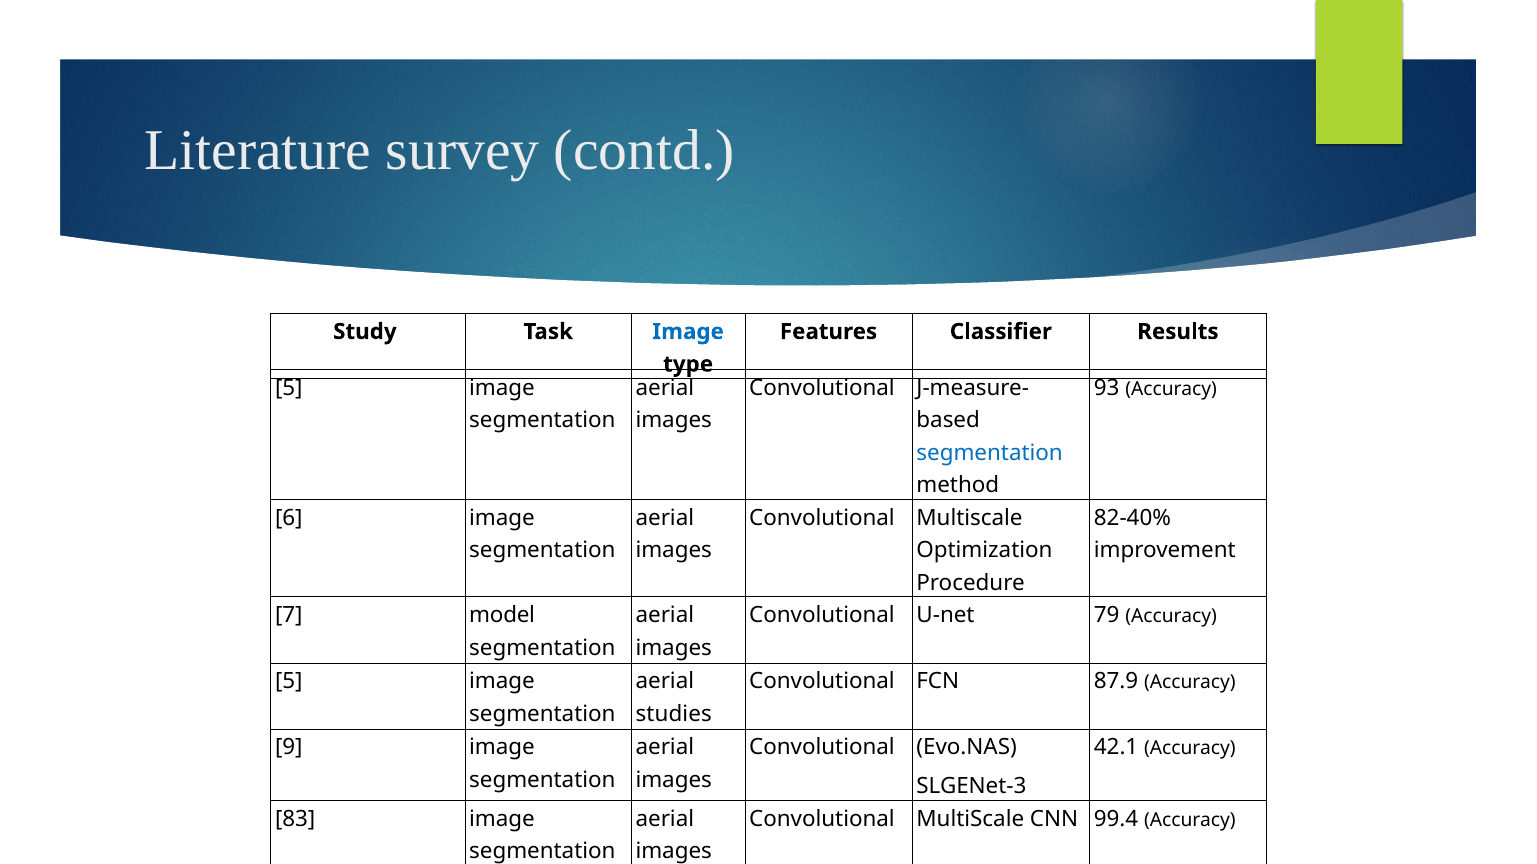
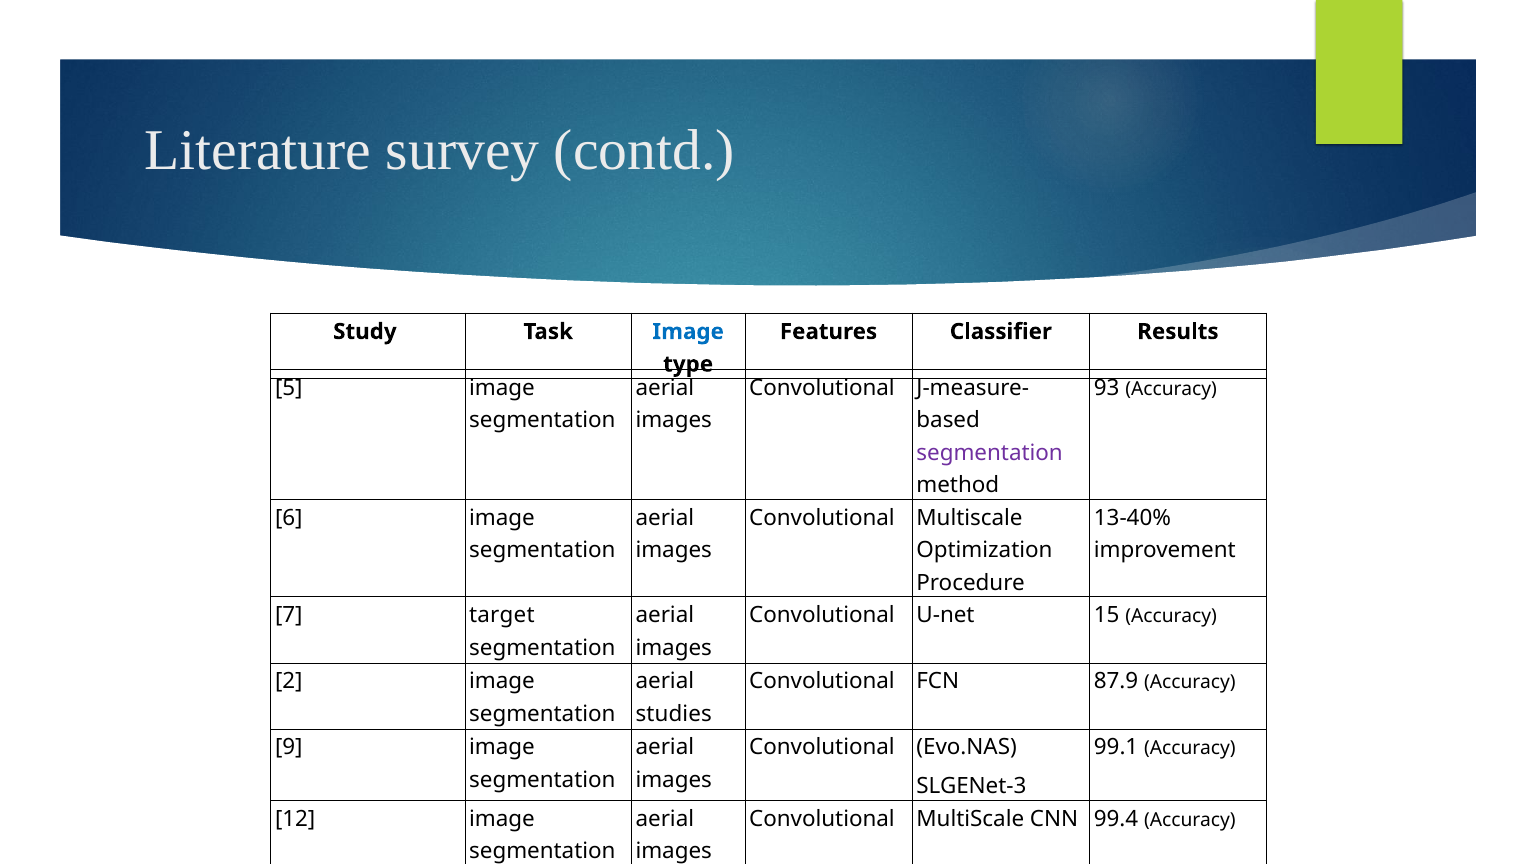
segmentation colour: blue -> purple (990, 453)
82-40%: 82-40% -> 13-40% (1132, 518)
model: model -> target (502, 616)
79: 79 -> 15 (1107, 616)
5: 5 -> 2 (289, 682)
42.1: 42.1 -> 99.1 (1116, 748)
83: 83 -> 12 (295, 820)
